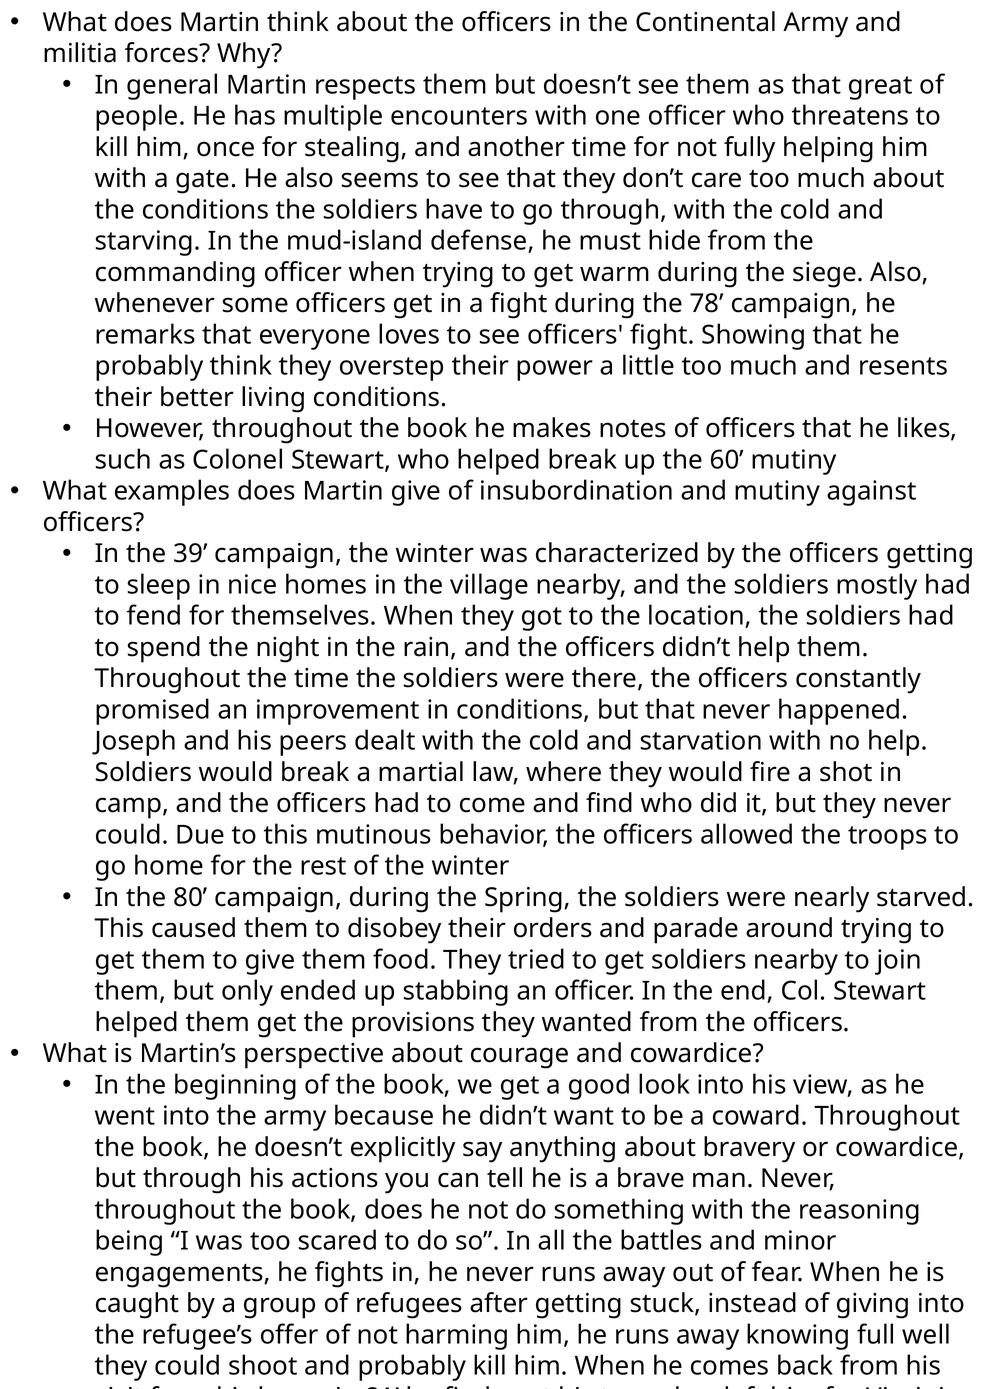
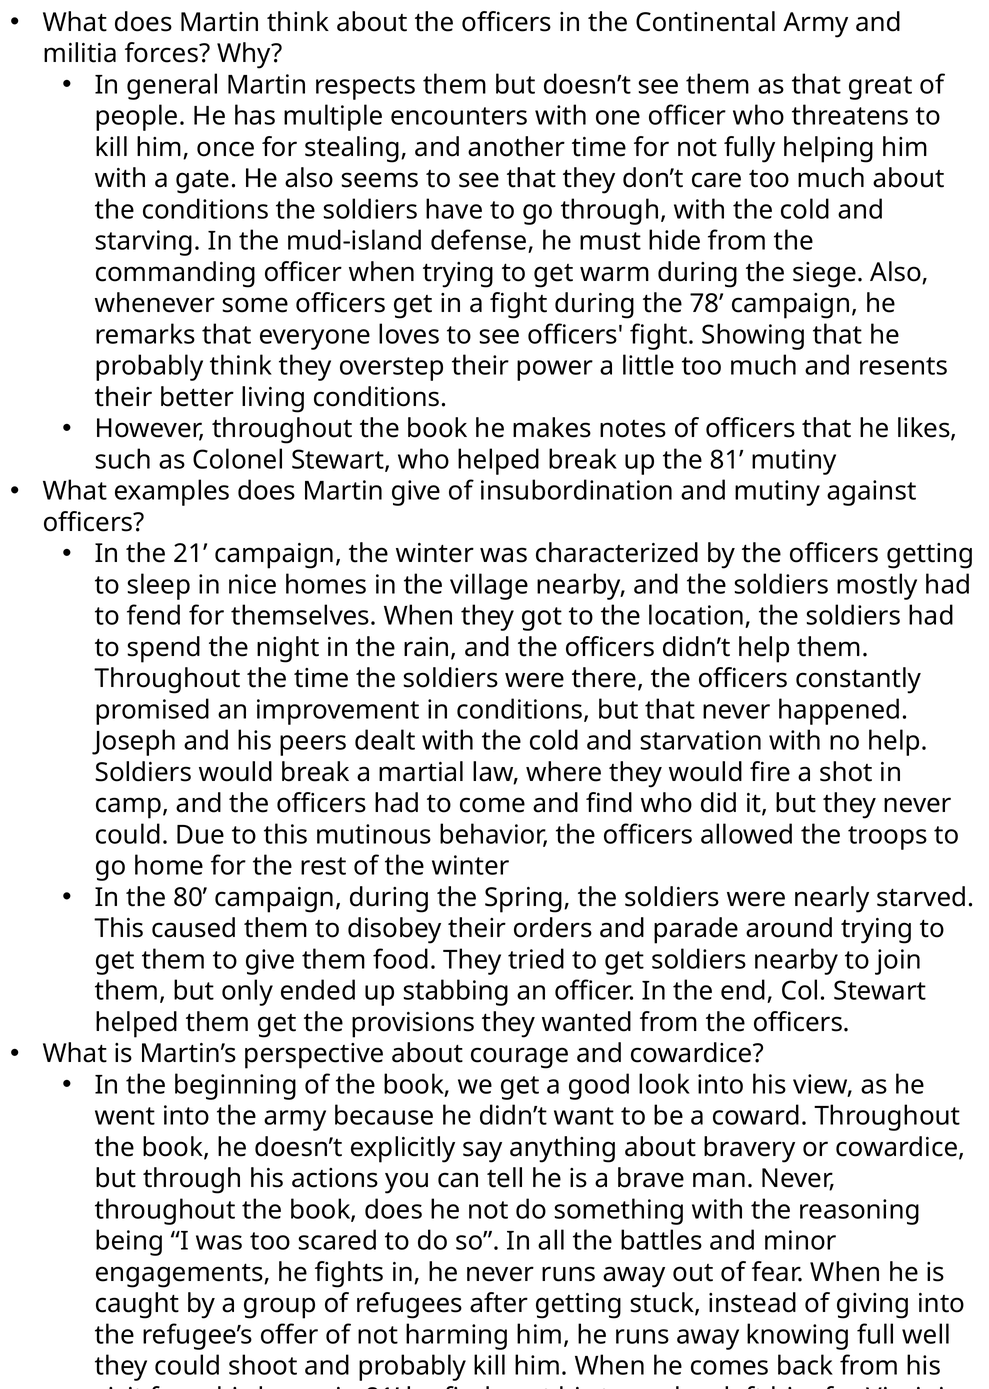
the 60: 60 -> 81 (727, 460)
39: 39 -> 21 (190, 553)
